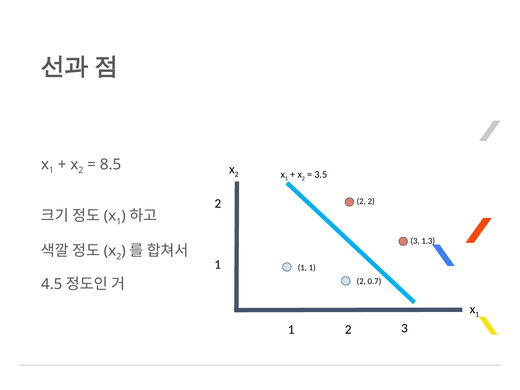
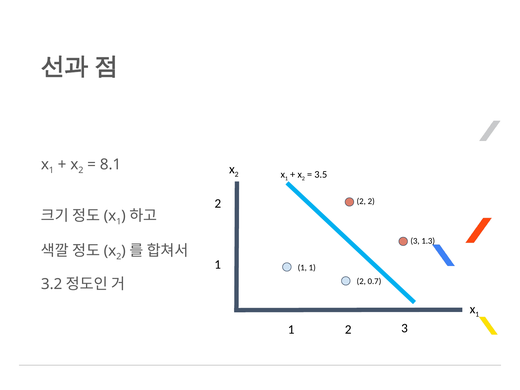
8.5: 8.5 -> 8.1 (111, 164)
4.5: 4.5 -> 3.2 (52, 284)
